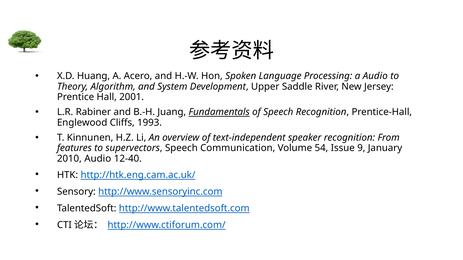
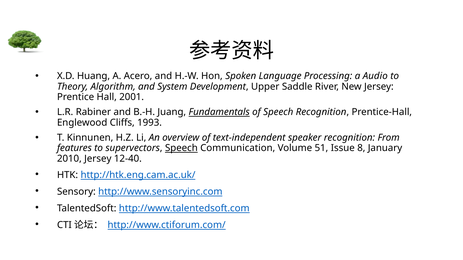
Speech underline: none -> present (181, 148)
54: 54 -> 51 (321, 148)
9: 9 -> 8 (361, 148)
2010 Audio: Audio -> Jersey (98, 159)
